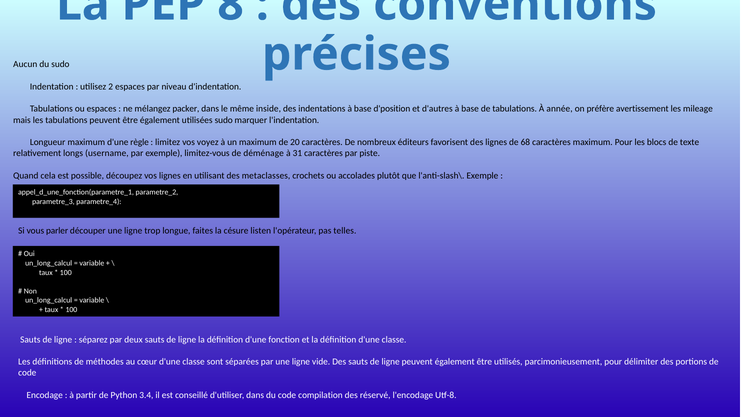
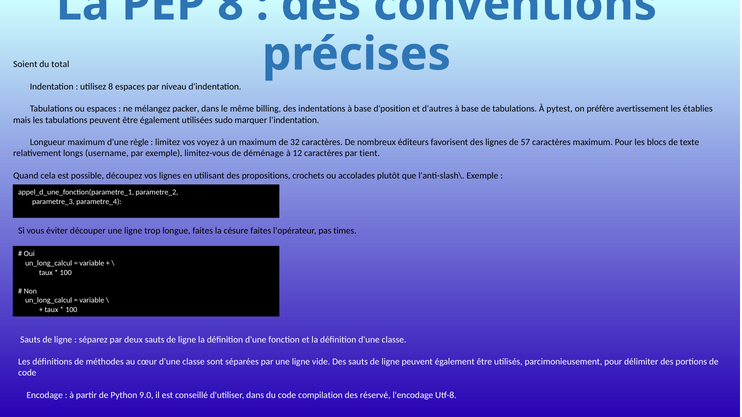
Aucun: Aucun -> Soient (25, 64)
du sudo: sudo -> total (60, 64)
utilisez 2: 2 -> 8 (111, 87)
inside: inside -> billing (269, 109)
année: année -> pytest (560, 109)
mileage: mileage -> établies (698, 109)
20: 20 -> 32 (295, 142)
68: 68 -> 57 (525, 142)
31: 31 -> 12 (297, 154)
piste: piste -> tient (370, 154)
metaclasses: metaclasses -> propositions (266, 176)
parler: parler -> éviter (57, 231)
césure listen: listen -> faites (261, 231)
telles: telles -> times (345, 231)
3.4: 3.4 -> 9.0 (146, 395)
